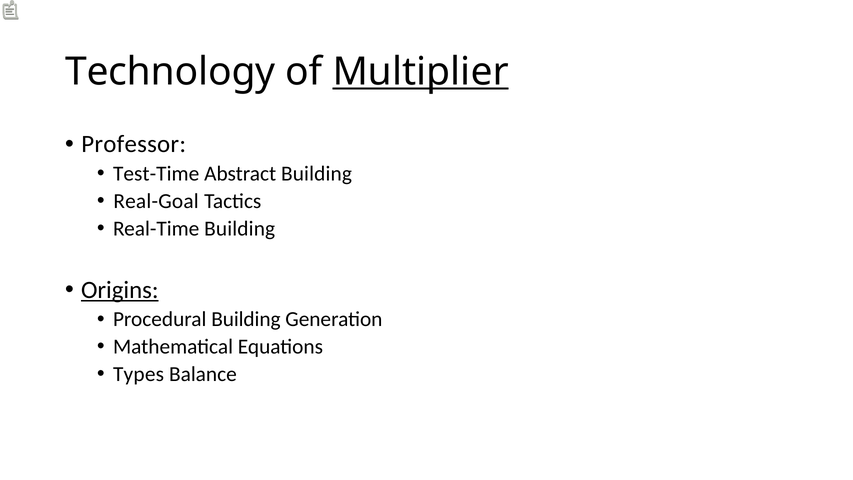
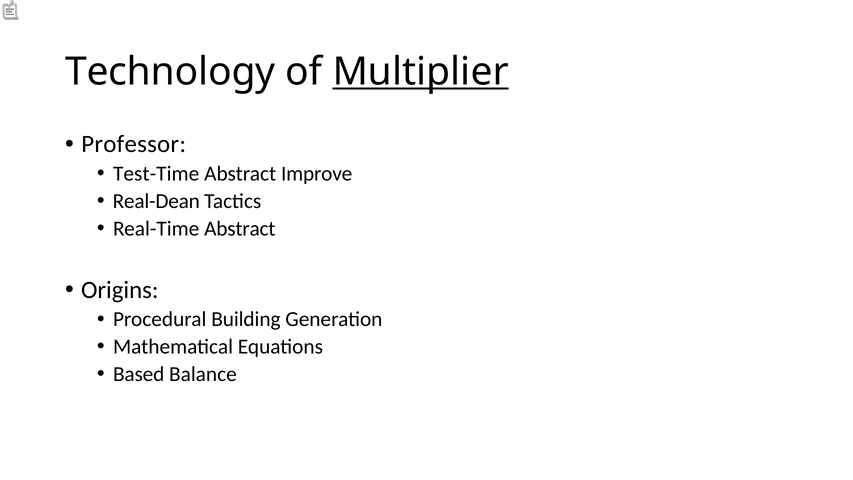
Abstract Building: Building -> Improve (317, 174)
Real-Goal: Real-Goal -> Real-Dean (156, 201)
Real-Time Building: Building -> Abstract (240, 229)
Origins underline: present -> none (120, 290)
Types: Types -> Based (139, 374)
